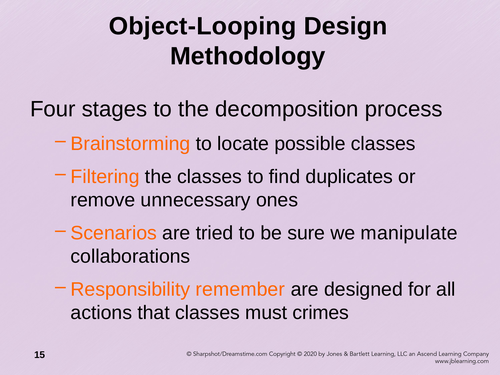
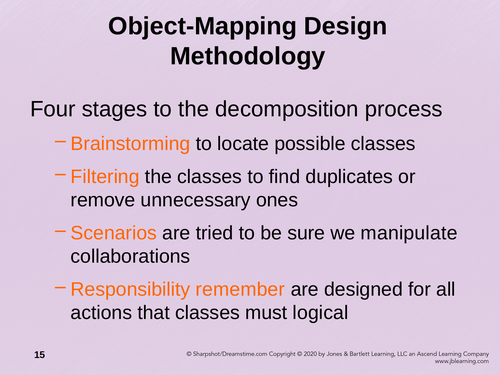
Object-Looping: Object-Looping -> Object-Mapping (203, 26)
crimes: crimes -> logical (321, 313)
